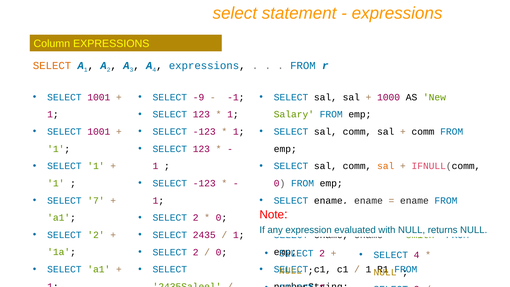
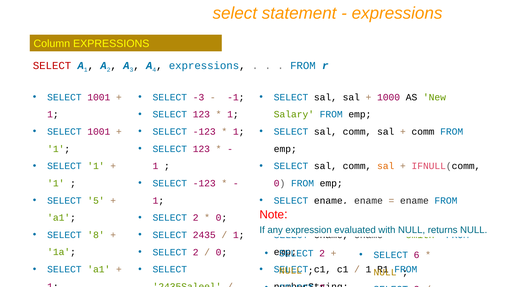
SELECT colour: orange -> red (52, 66)
-9: -9 -> -3 (199, 97)
7: 7 -> 5 (96, 200)
2: 2 -> 8 (96, 235)
SELECT 4: 4 -> 6 (417, 255)
